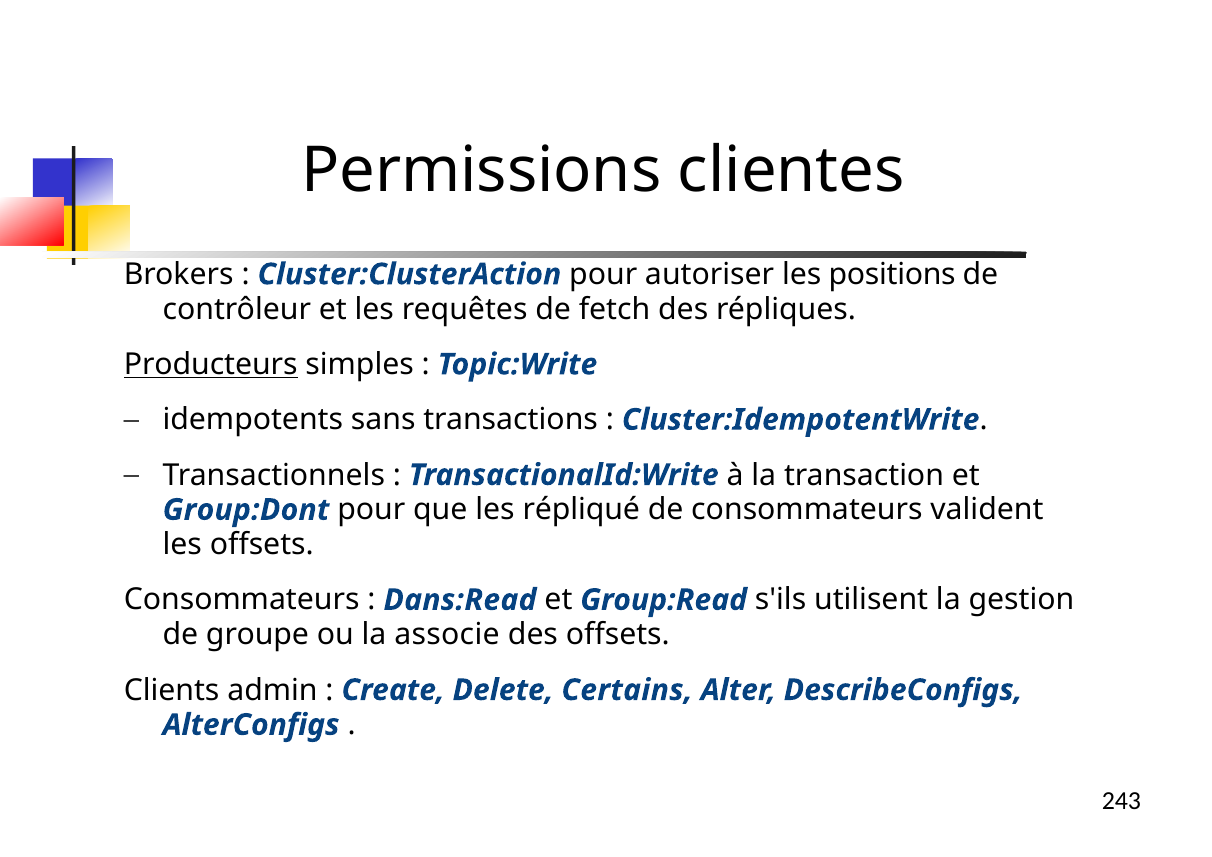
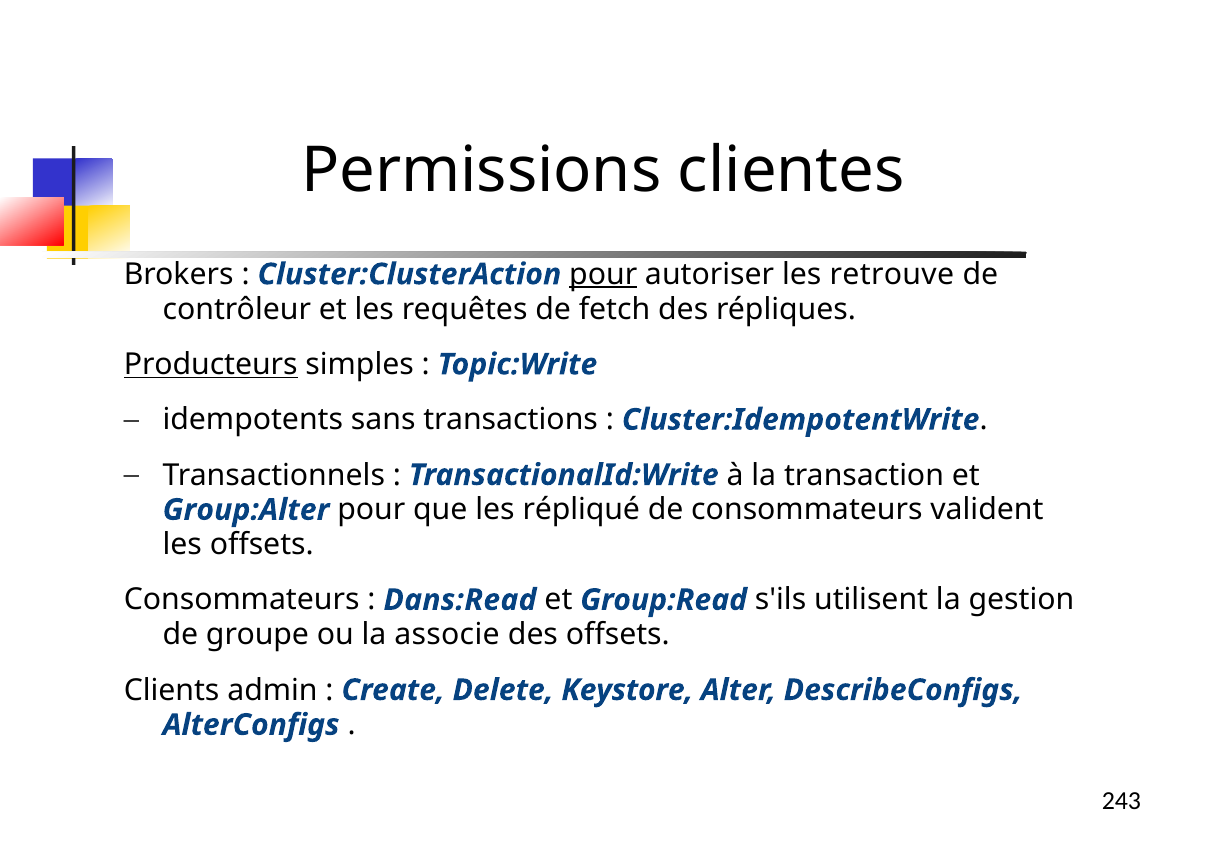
pour underline: none -> present (603, 274)
positions: positions -> retrouve (892, 274)
Group:Dont: Group:Dont -> Group:Alter (246, 510)
Certains: Certains -> Keystore (627, 690)
